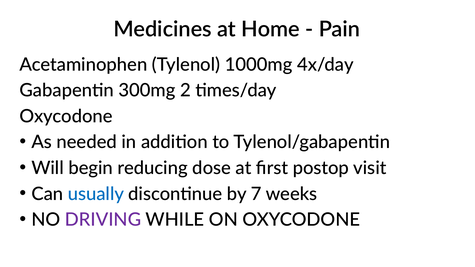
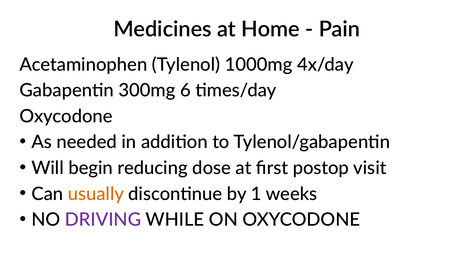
2: 2 -> 6 (185, 91)
usually colour: blue -> orange (96, 194)
7: 7 -> 1 (256, 194)
